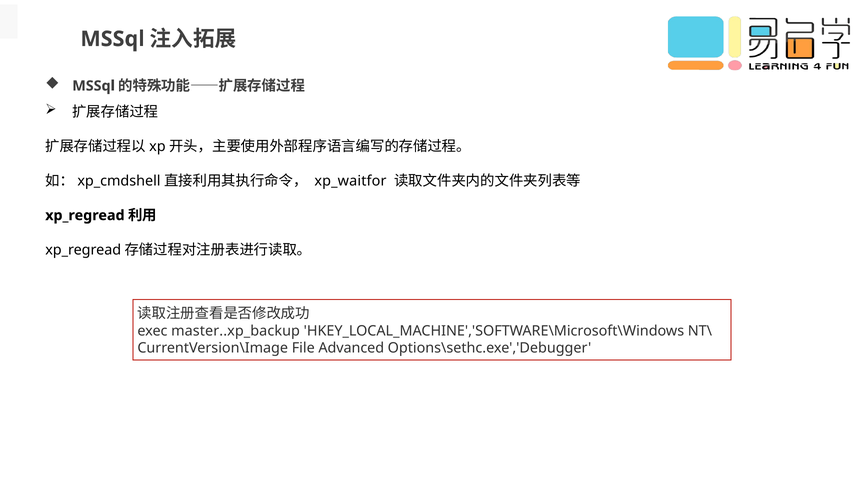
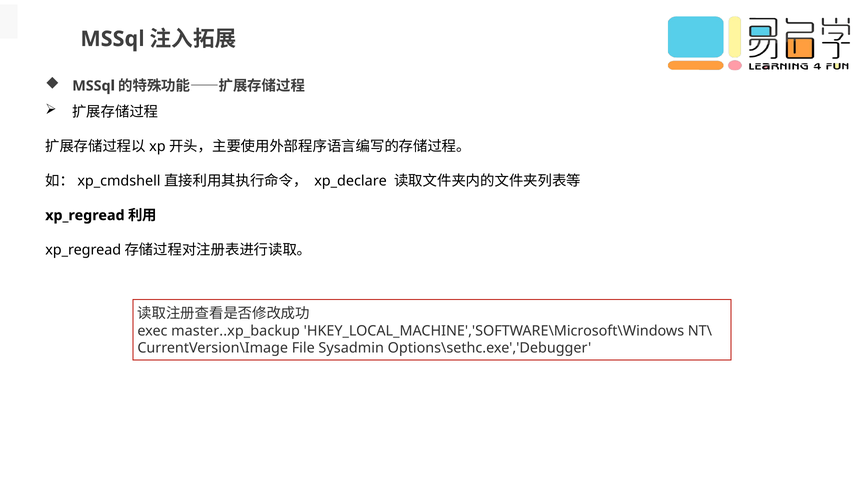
xp_waitfor: xp_waitfor -> xp_declare (351, 181)
Advanced: Advanced -> Sysadmin (351, 348)
